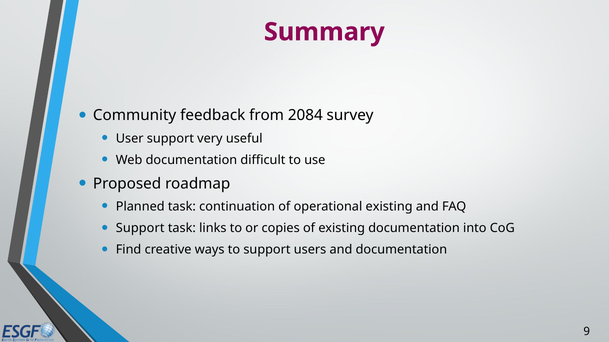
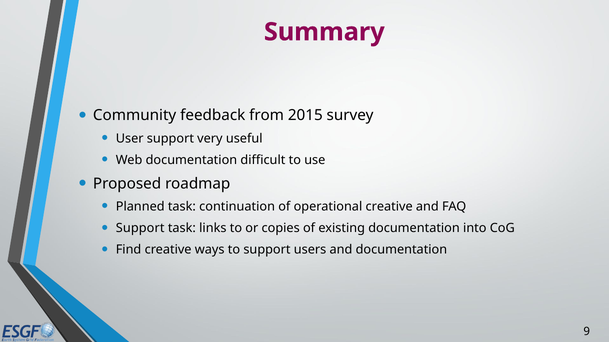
2084: 2084 -> 2015 (305, 116)
operational existing: existing -> creative (389, 207)
